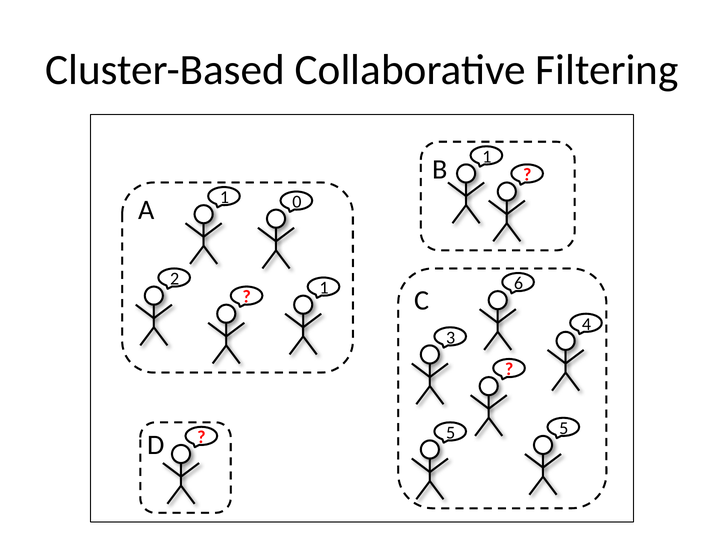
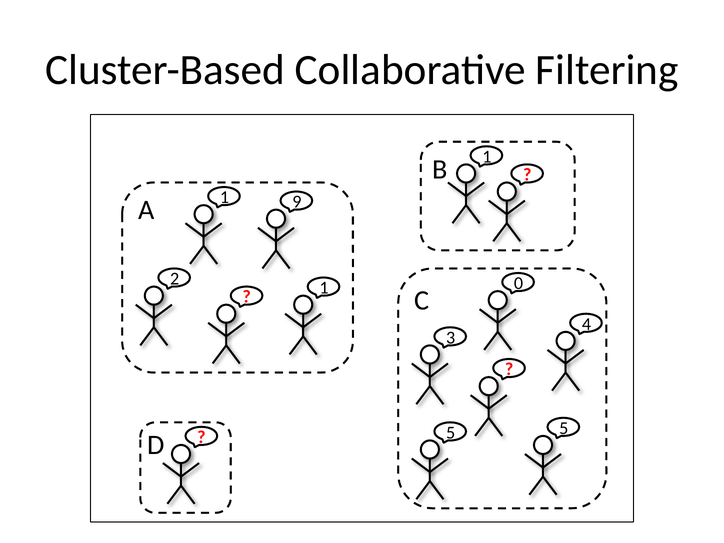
0: 0 -> 9 (297, 202)
6: 6 -> 0 (519, 283)
